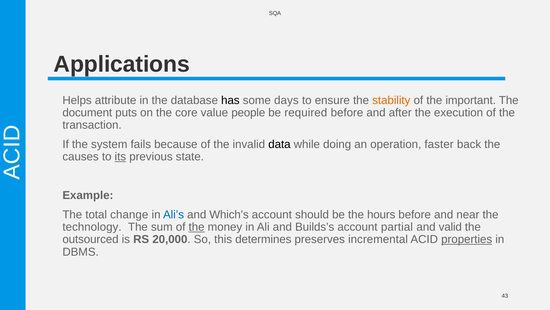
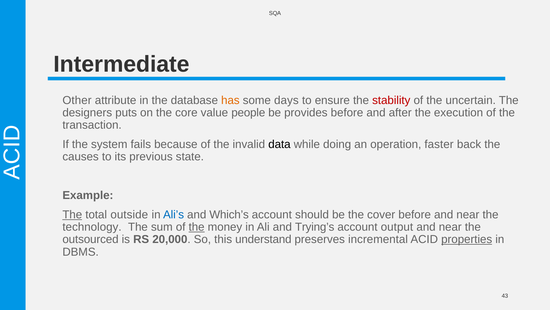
Applications: Applications -> Intermediate (122, 64)
Helps: Helps -> Other (77, 100)
has colour: black -> orange (230, 100)
stability colour: orange -> red (391, 100)
important: important -> uncertain (471, 100)
document: document -> designers (87, 112)
required: required -> provides (306, 112)
its underline: present -> none (120, 156)
The underline: none -> present (72, 214)
change: change -> outside (129, 214)
hours: hours -> cover (381, 214)
Builds’s: Builds’s -> Trying’s (315, 227)
partial: partial -> output (397, 227)
valid: valid -> near (450, 227)
determines: determines -> understand (263, 239)
